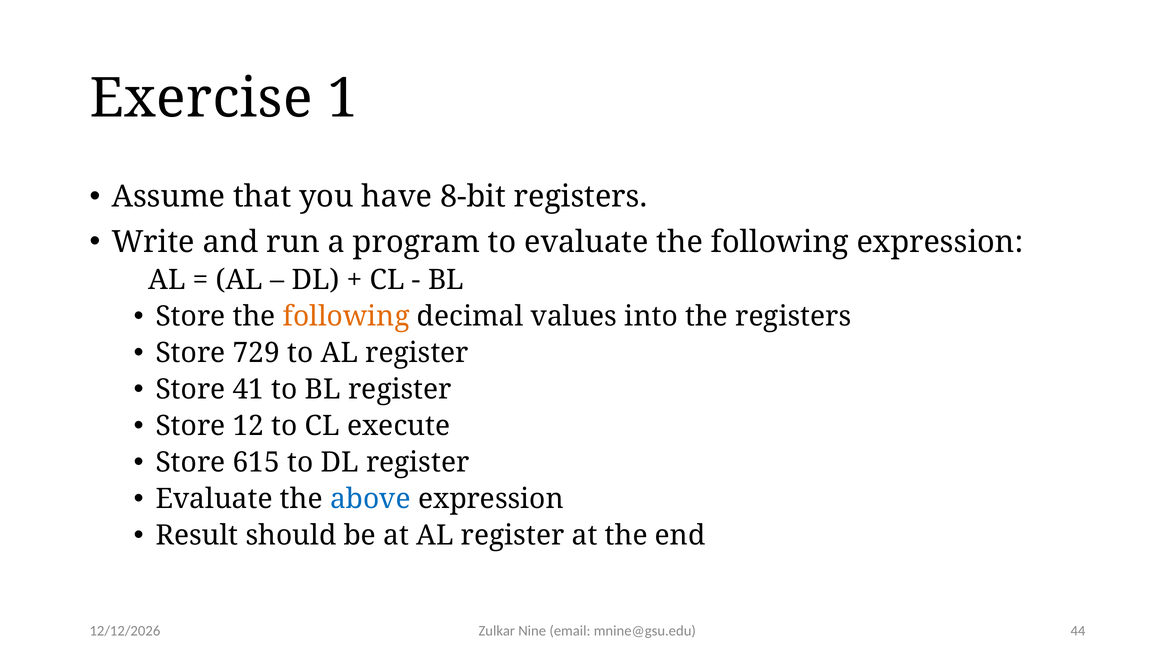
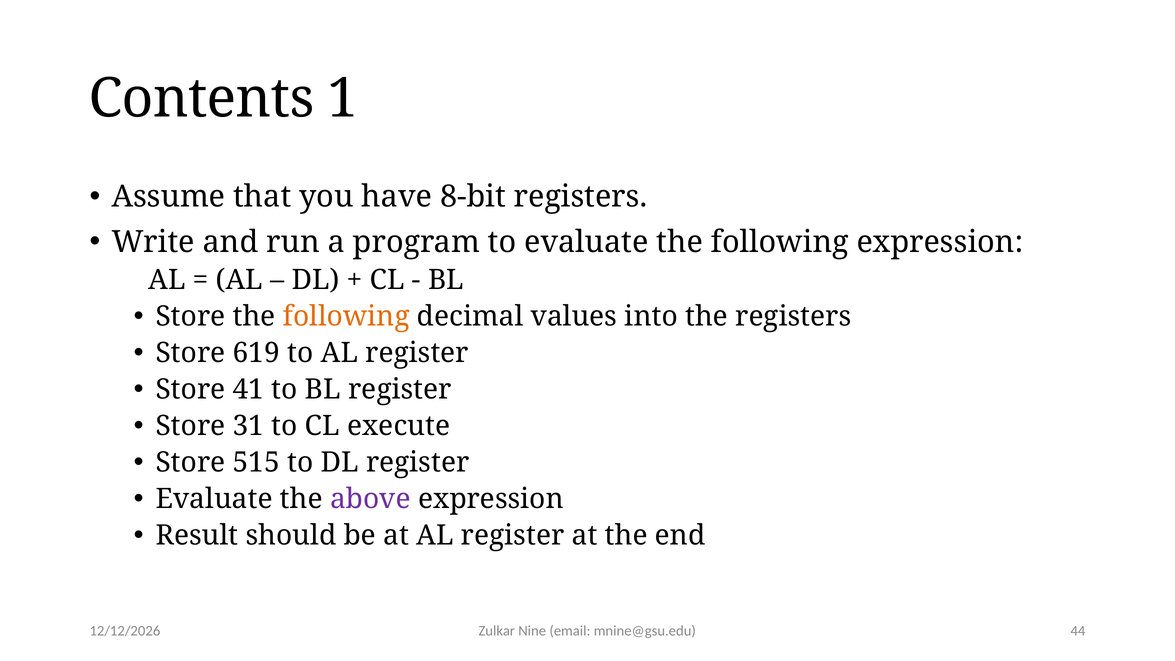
Exercise: Exercise -> Contents (202, 99)
729: 729 -> 619 (256, 353)
12: 12 -> 31 (248, 426)
615: 615 -> 515 (256, 462)
above colour: blue -> purple (370, 499)
